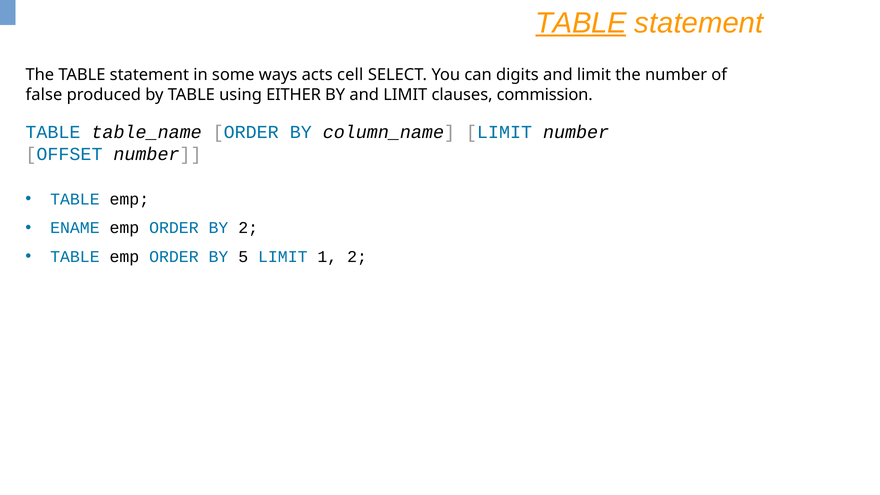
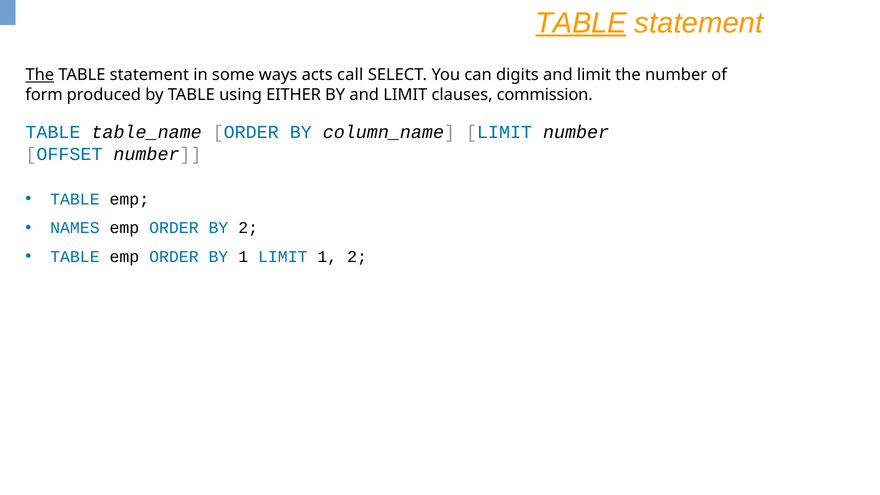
The underline: none -> present (40, 75)
cell: cell -> call (350, 75)
false: false -> form (44, 95)
ENAME: ENAME -> NAMES (75, 228)
BY 5: 5 -> 1 (243, 257)
